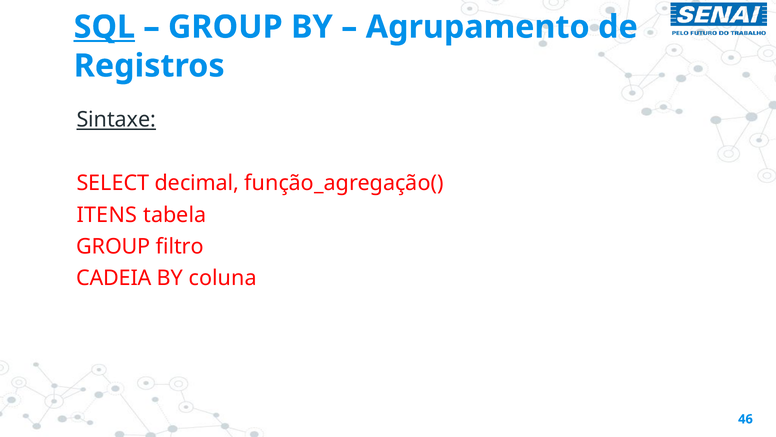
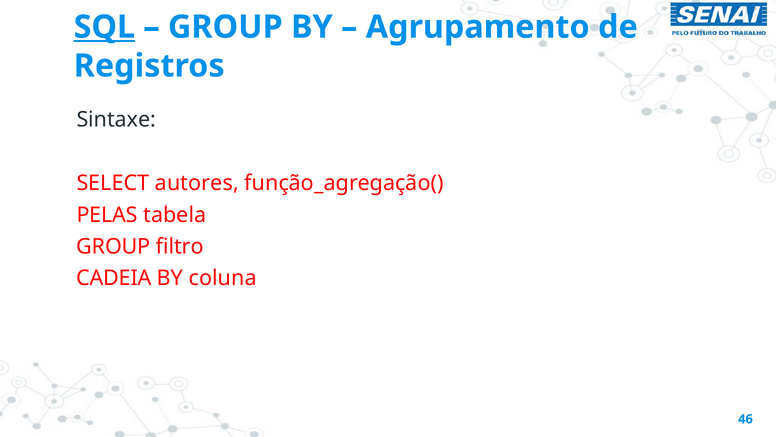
Sintaxe underline: present -> none (116, 120)
decimal: decimal -> autores (197, 183)
ITENS: ITENS -> PELAS (107, 215)
